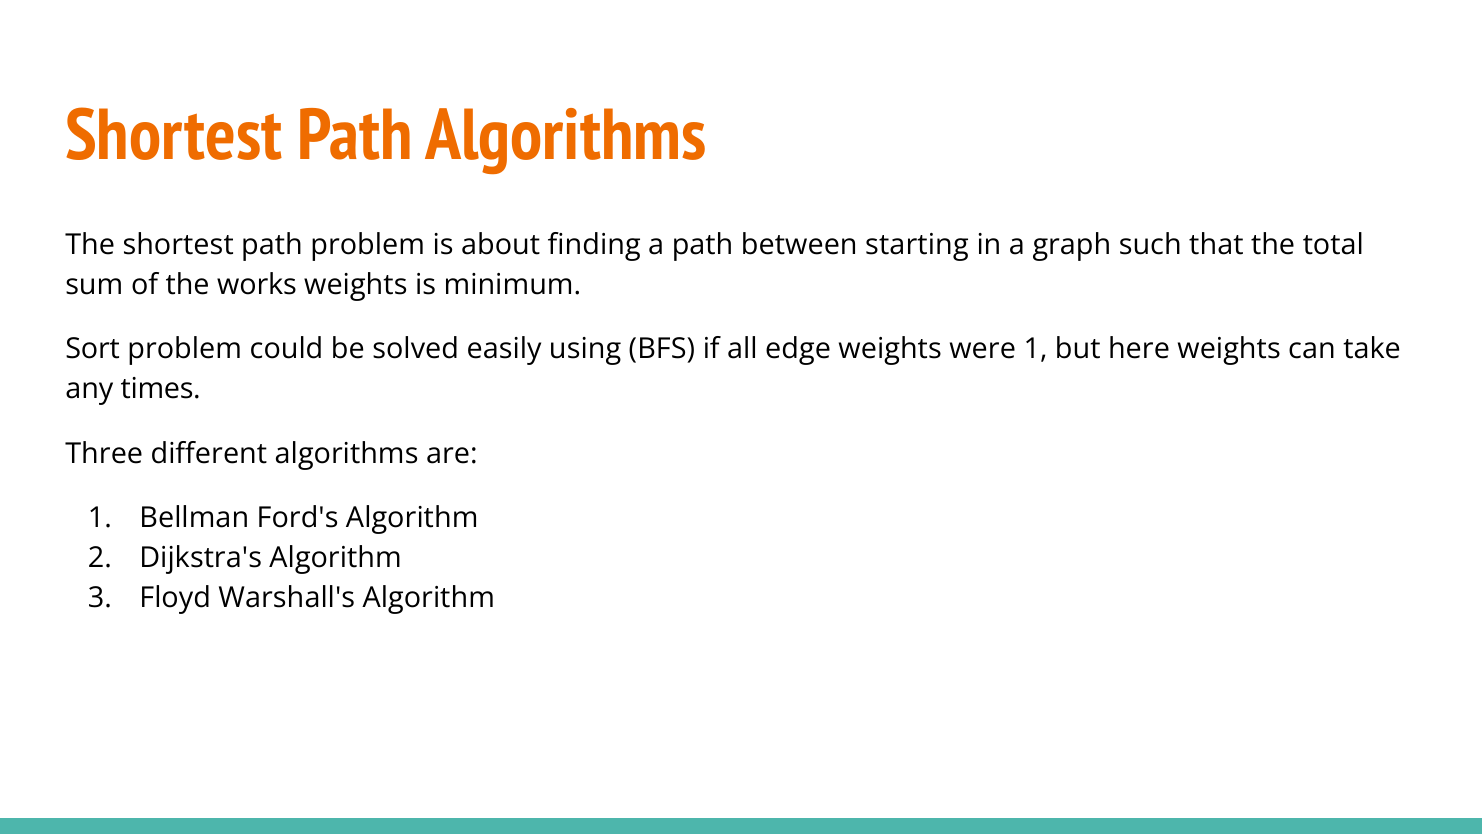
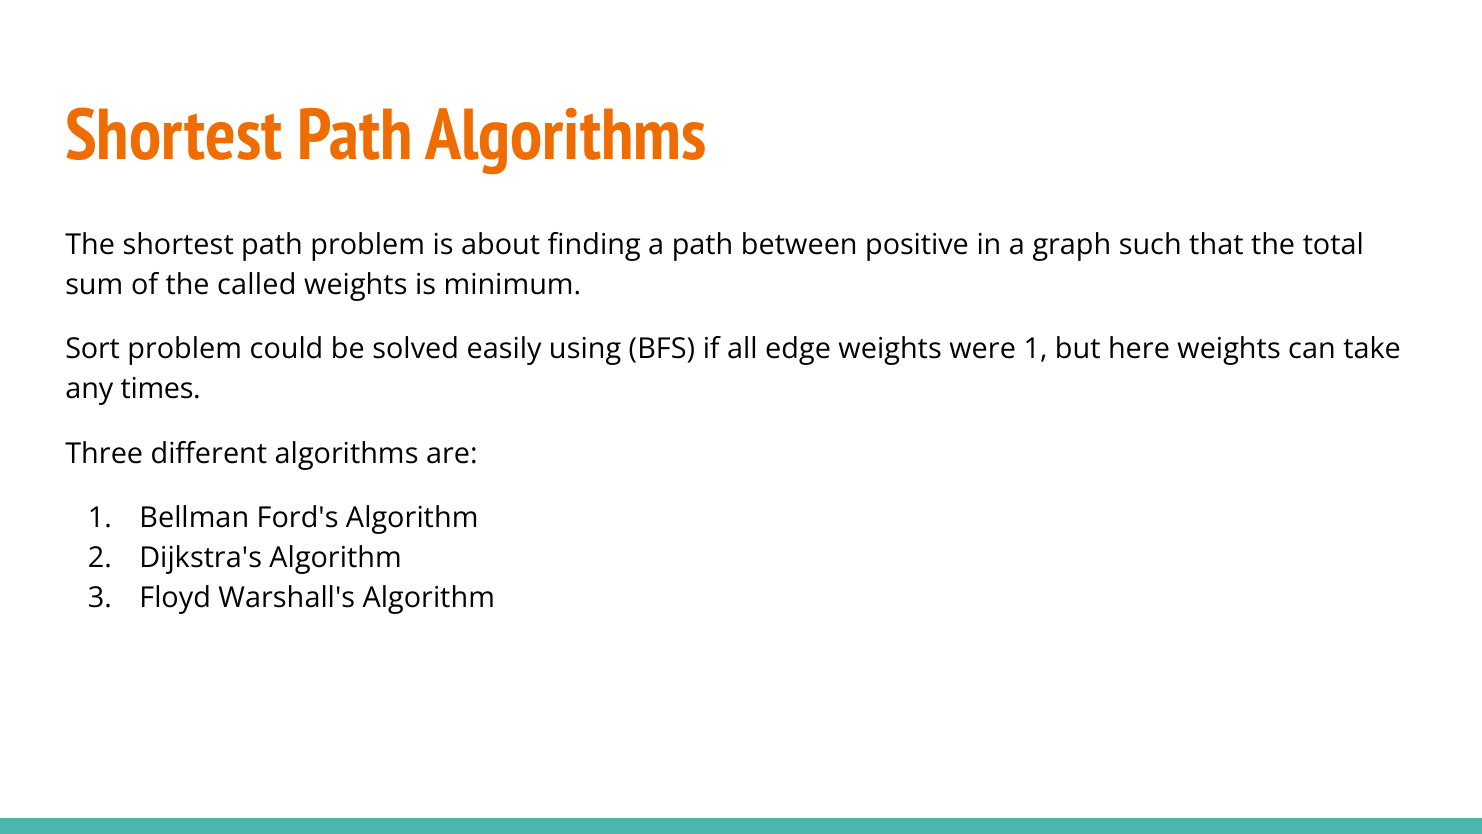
starting: starting -> positive (917, 245)
works: works -> called (257, 284)
